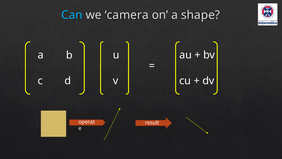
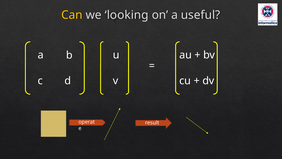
Can colour: light blue -> yellow (72, 15)
camera: camera -> looking (127, 15)
shape: shape -> useful (201, 15)
